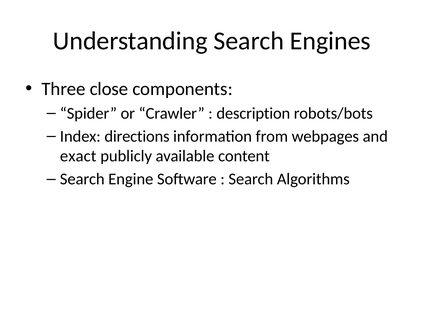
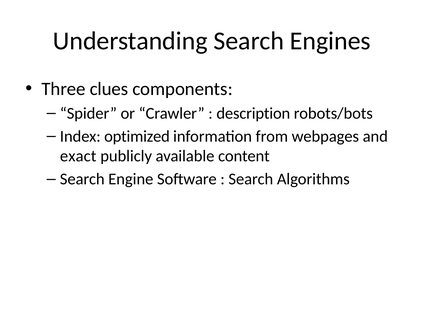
close: close -> clues (109, 89)
directions: directions -> optimized (137, 136)
